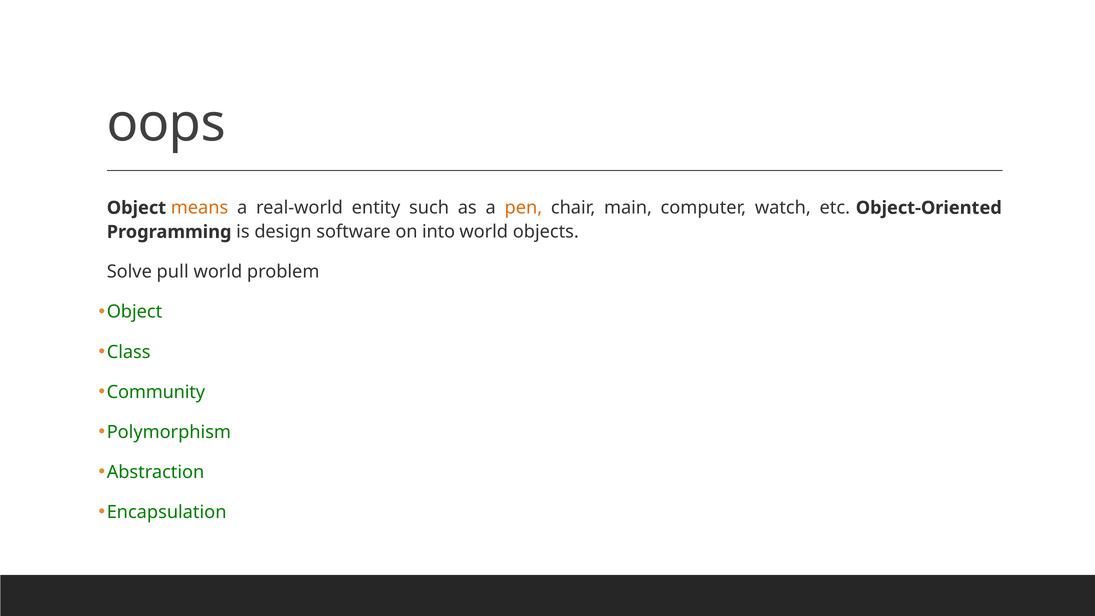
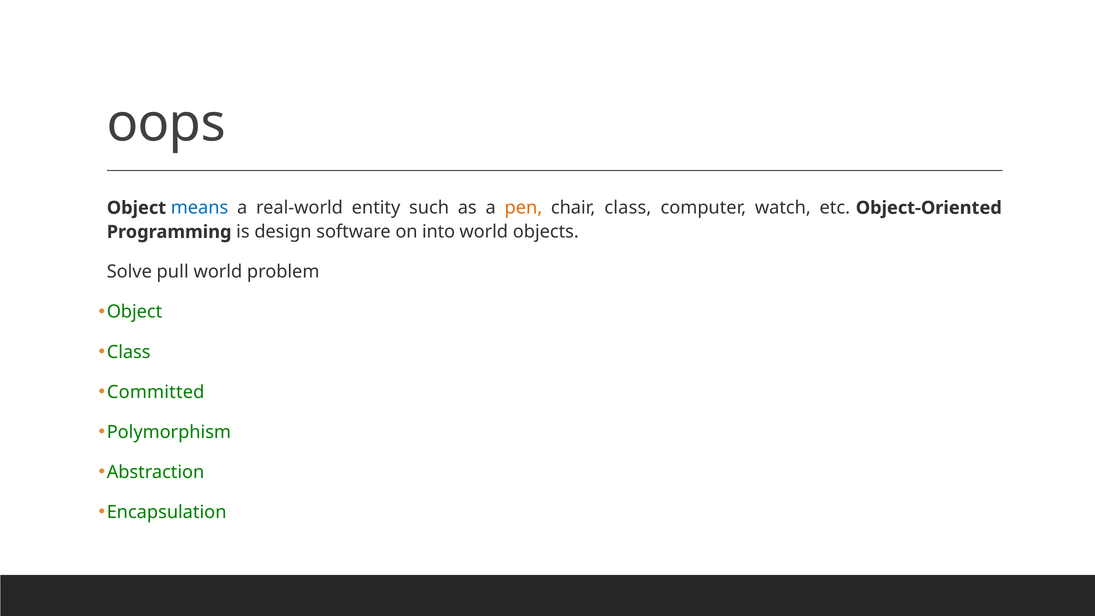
means colour: orange -> blue (200, 208)
chair main: main -> class (628, 208)
Community: Community -> Committed (156, 392)
